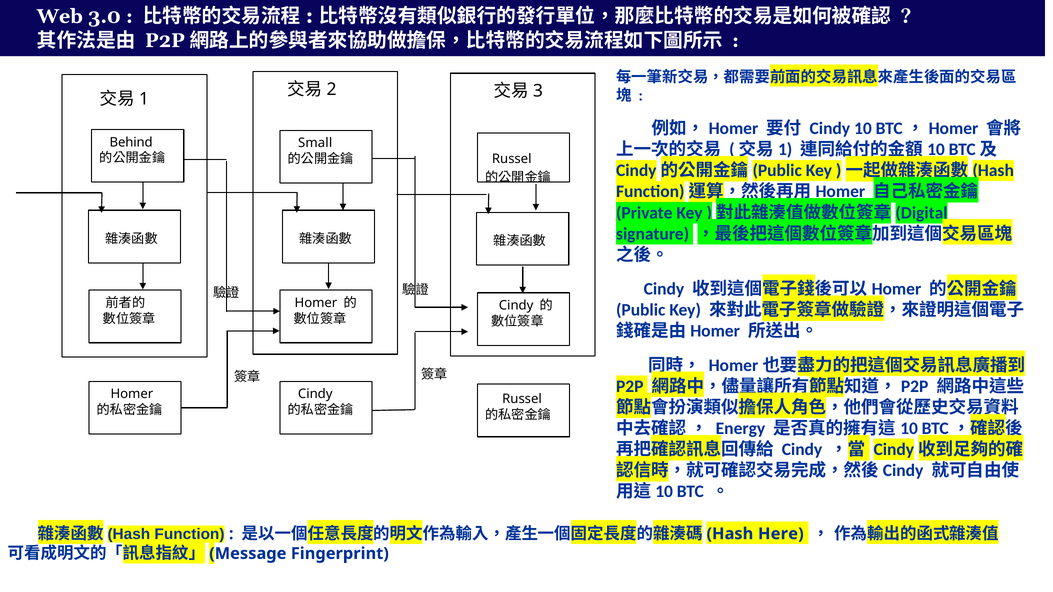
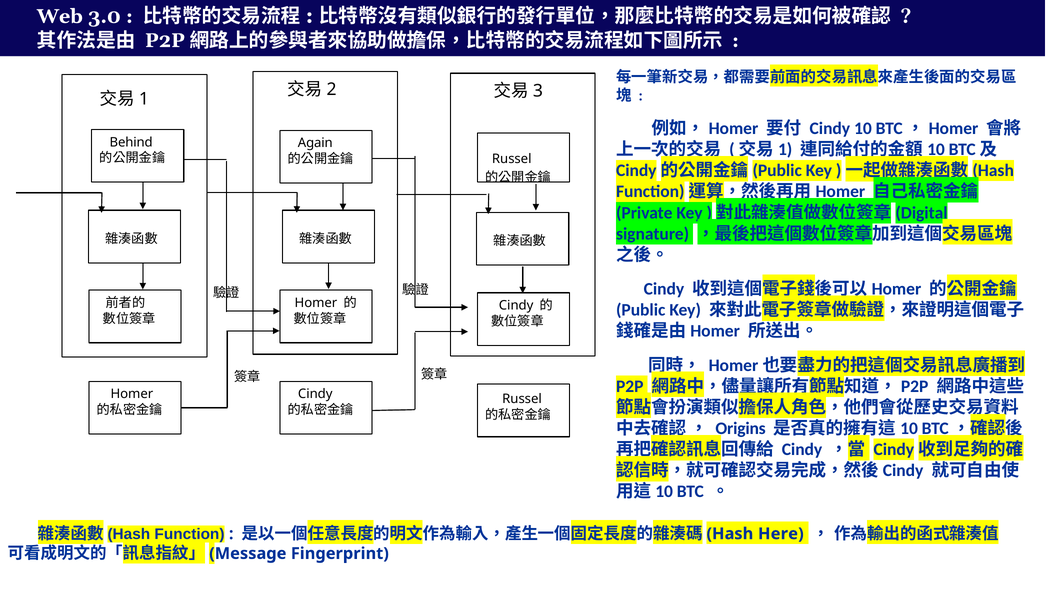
Small: Small -> Again (315, 143)
Energy: Energy -> Origins (741, 429)
